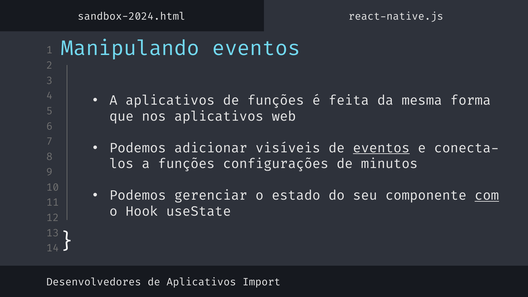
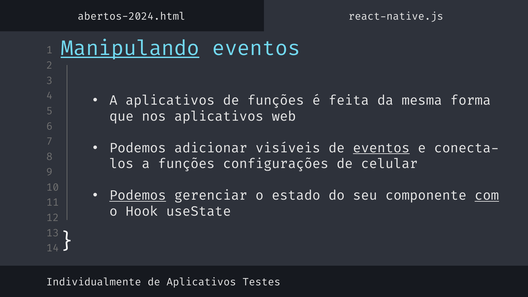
sandbox-2024.html: sandbox-2024.html -> abertos-2024.html (132, 16)
Manipulando underline: none -> present (130, 49)
minutos: minutos -> celular (389, 164)
Podemos underline: none -> present (138, 196)
Desenvolvedores: Desenvolvedores -> Individualmente (94, 282)
Import: Import -> Testes (262, 282)
